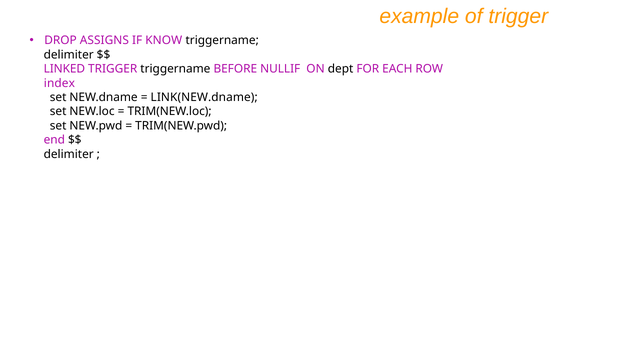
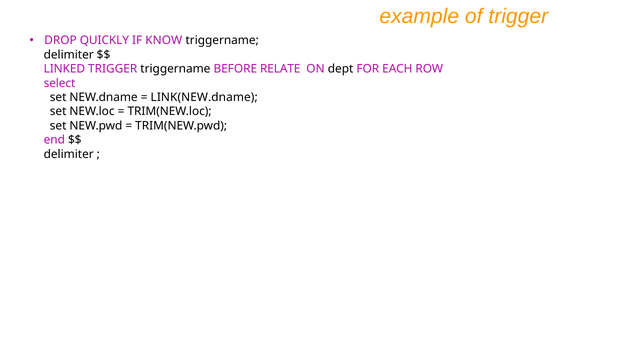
ASSIGNS: ASSIGNS -> QUICKLY (104, 41)
NULLIF: NULLIF -> RELATE (280, 69)
index: index -> select (59, 83)
